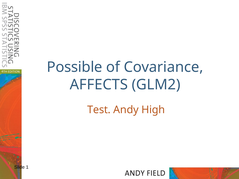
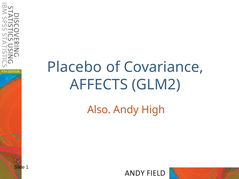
Possible: Possible -> Placebo (74, 67)
Test: Test -> Also (99, 110)
